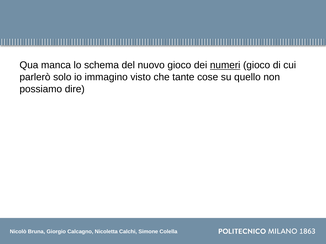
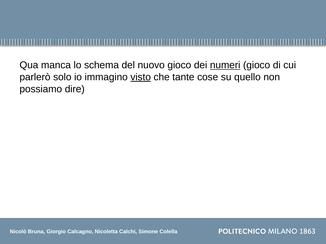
visto underline: none -> present (141, 77)
